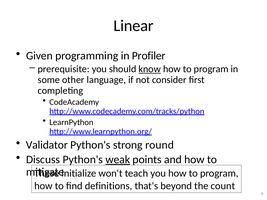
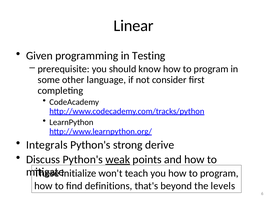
Profiler: Profiler -> Testing (149, 56)
know underline: present -> none (150, 69)
Validator: Validator -> Integrals (47, 145)
round: round -> derive (160, 145)
count: count -> levels (223, 186)
